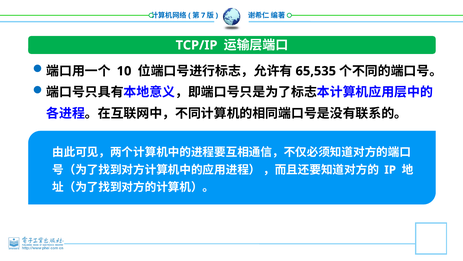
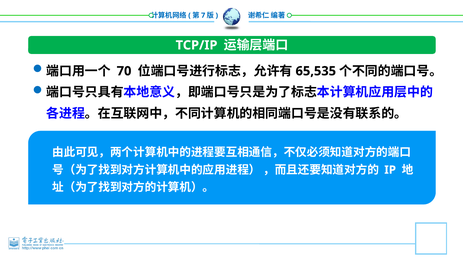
10: 10 -> 70 (124, 71)
